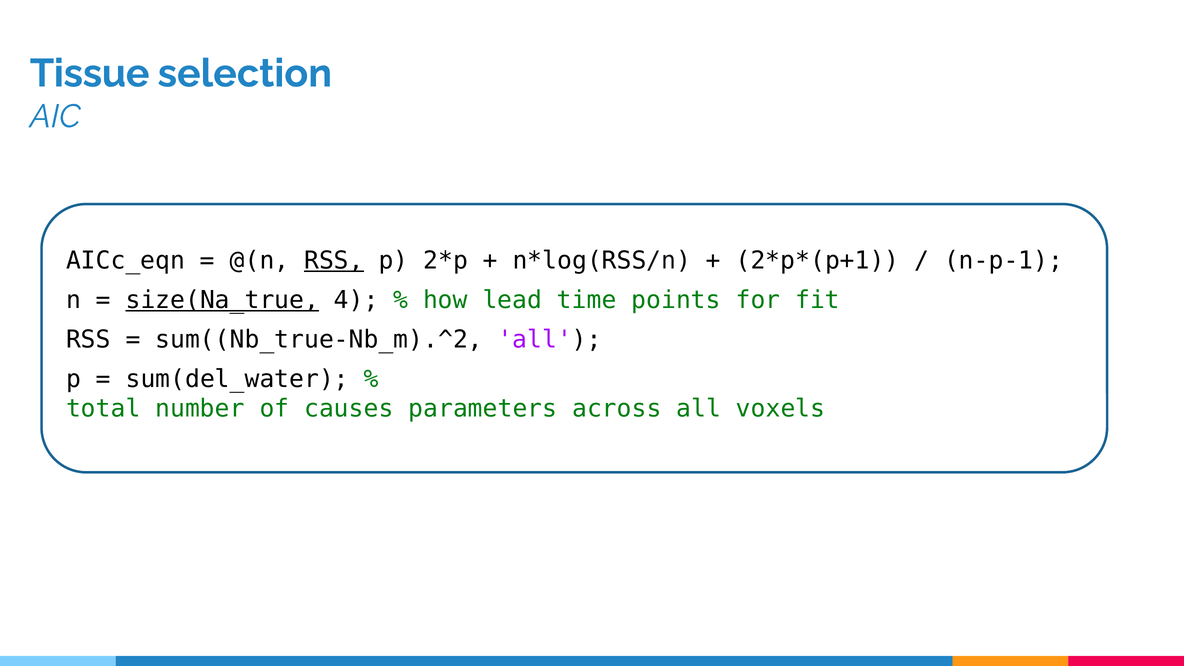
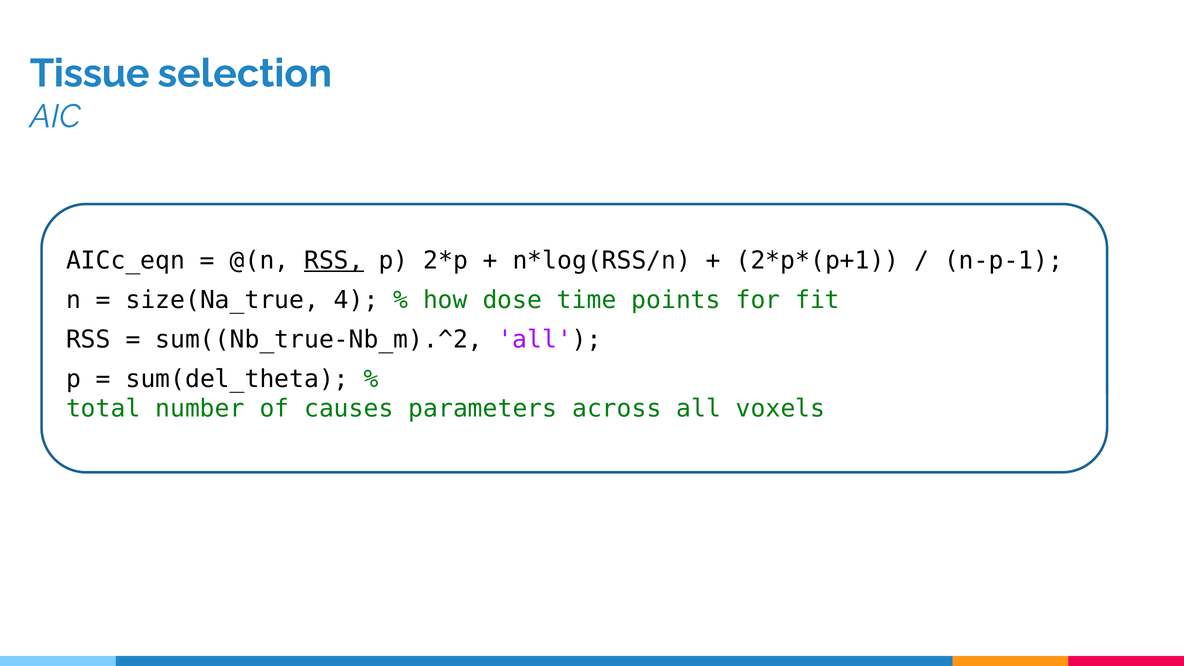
size(Na_true underline: present -> none (222, 300)
lead: lead -> dose (512, 300)
sum(del_water: sum(del_water -> sum(del_theta (237, 379)
